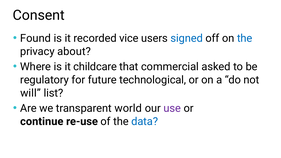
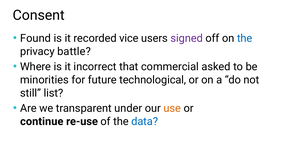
signed colour: blue -> purple (187, 38)
about: about -> battle (74, 51)
childcare: childcare -> incorrect (95, 67)
regulatory: regulatory -> minorities (44, 80)
will: will -> still (31, 93)
world: world -> under (128, 108)
use colour: purple -> orange (172, 108)
